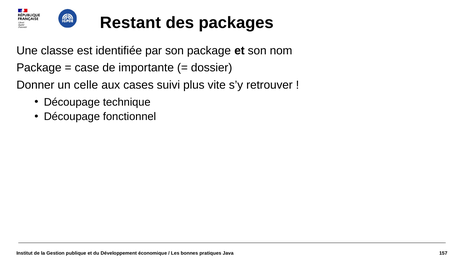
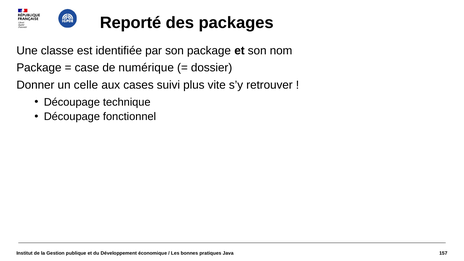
Restant: Restant -> Reporté (131, 23)
importante: importante -> numérique (146, 68)
